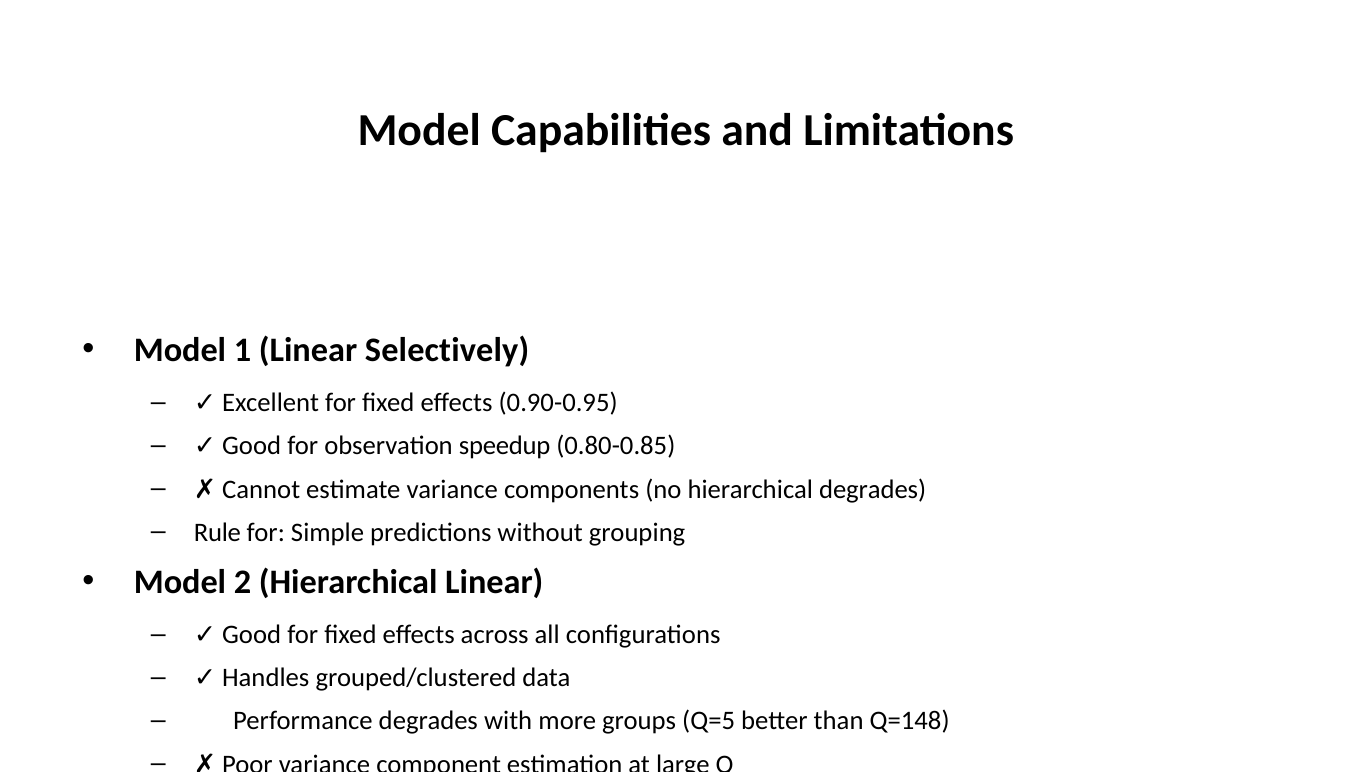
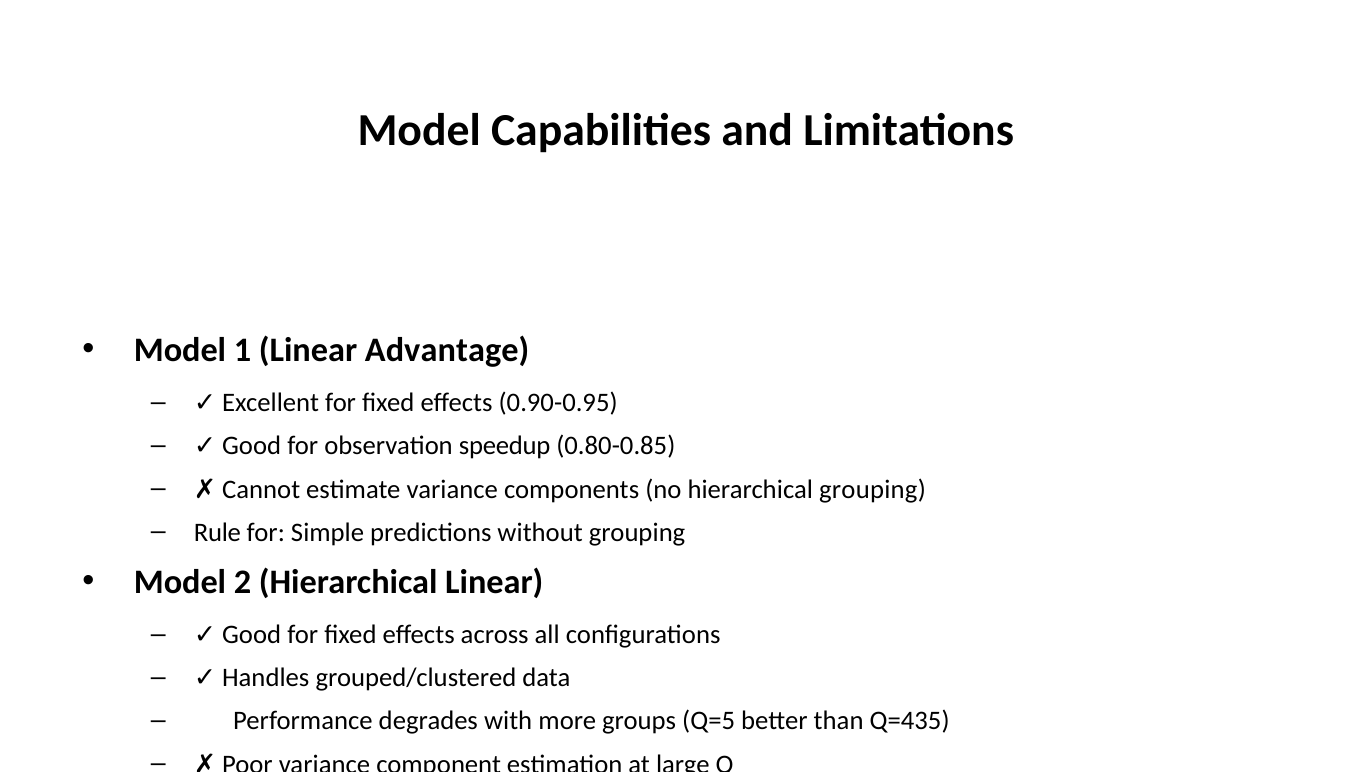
Selectively: Selectively -> Advantage (447, 350)
hierarchical degrades: degrades -> grouping (872, 489)
Q=148: Q=148 -> Q=435 (910, 721)
